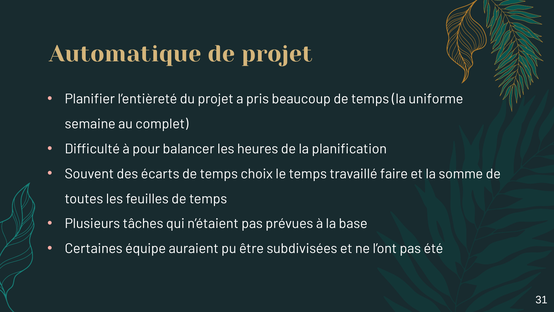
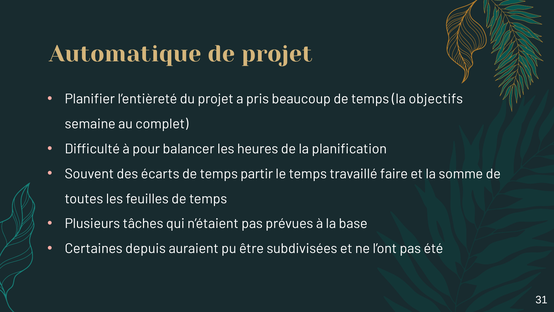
uniforme: uniforme -> objectifs (436, 99)
choix: choix -> partir (257, 174)
équipe: équipe -> depuis (146, 248)
